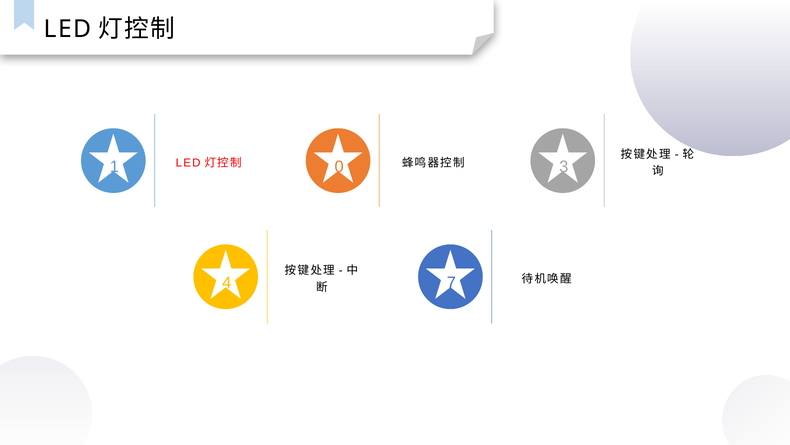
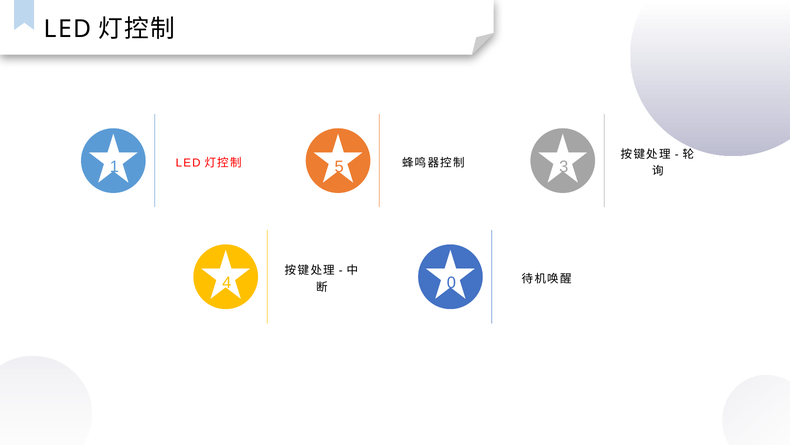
0: 0 -> 5 (339, 167)
7: 7 -> 0 (451, 283)
